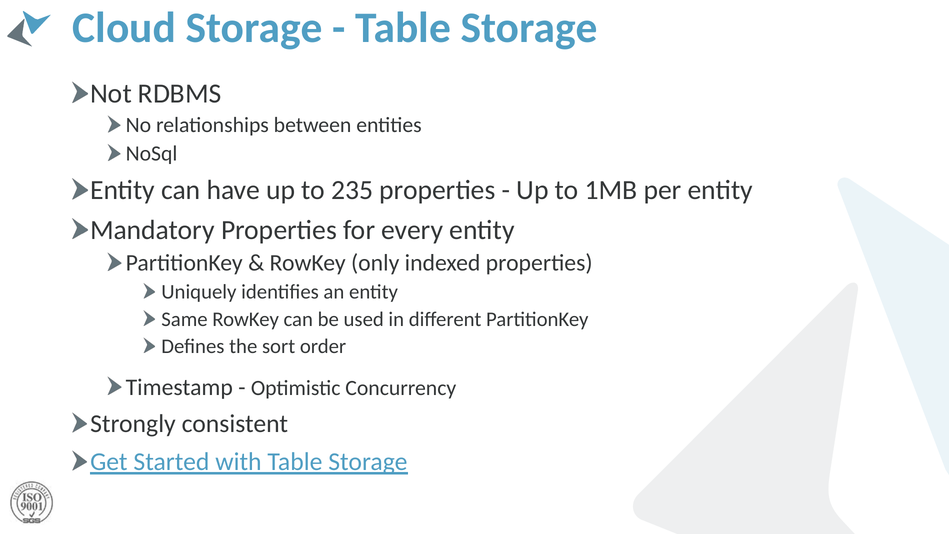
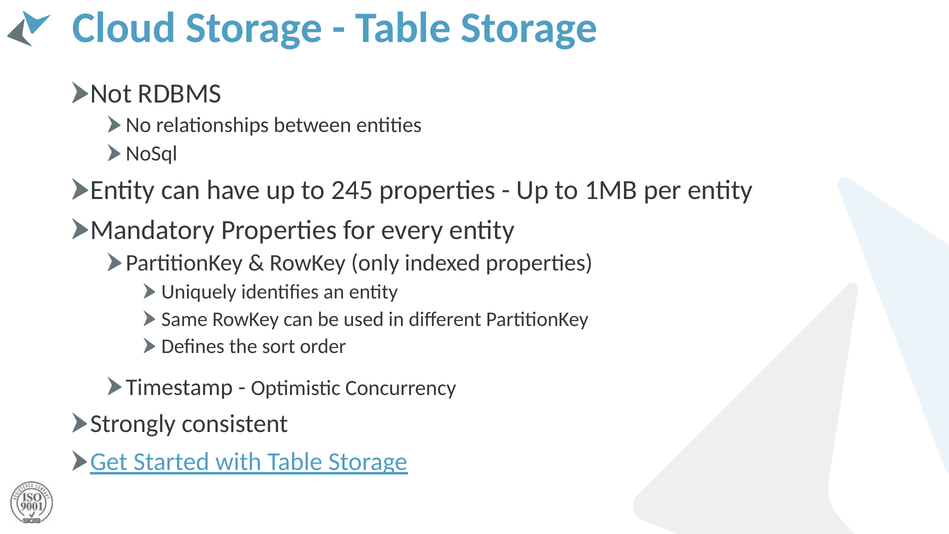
235: 235 -> 245 (352, 190)
